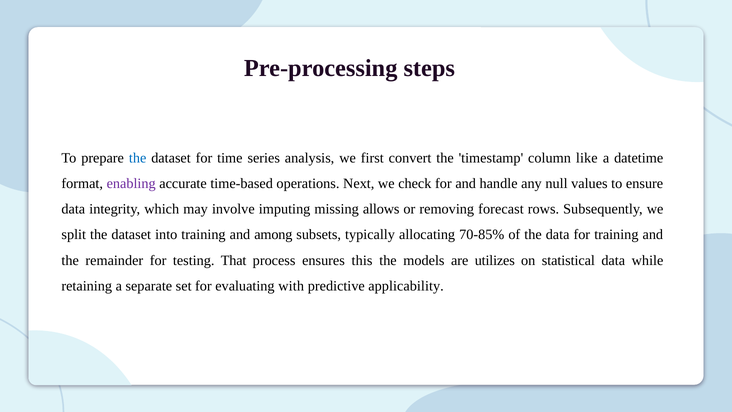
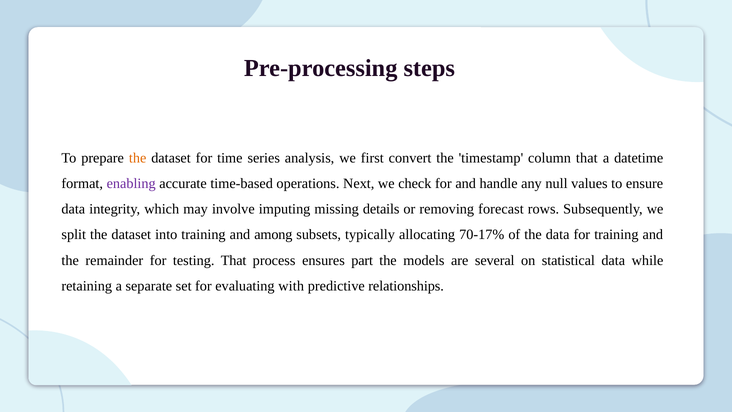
the colour: blue -> orange (138, 158)
column like: like -> that (587, 158)
allows: allows -> details (381, 209)
70-85%: 70-85% -> 70-17% (482, 235)
this: this -> part (362, 260)
utilizes: utilizes -> several (495, 260)
applicability: applicability -> relationships (406, 286)
